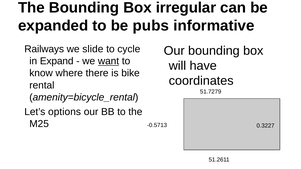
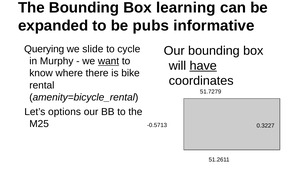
irregular: irregular -> learning (186, 8)
Railways: Railways -> Querying (44, 49)
Expand: Expand -> Murphy (57, 61)
have underline: none -> present (203, 66)
